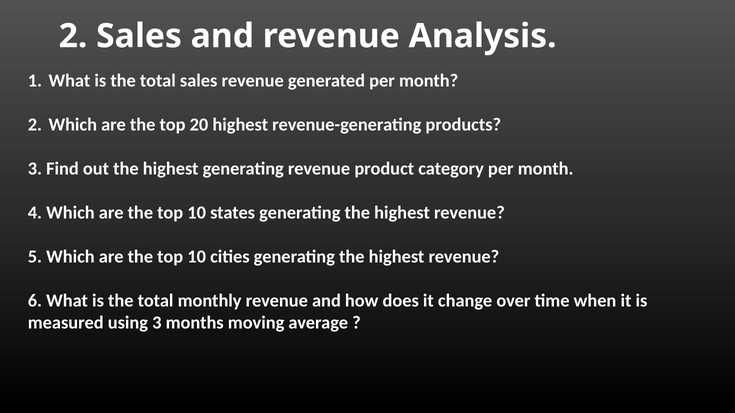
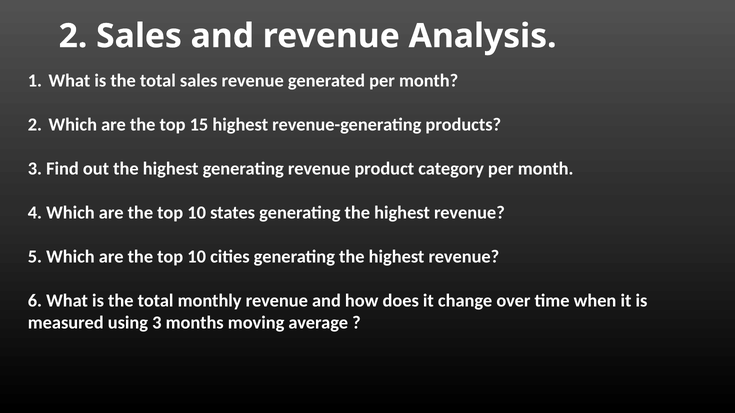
20: 20 -> 15 (199, 125)
